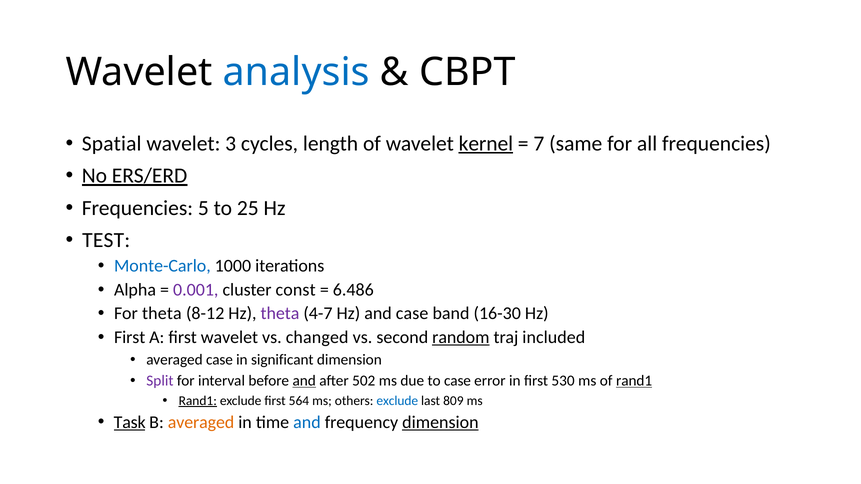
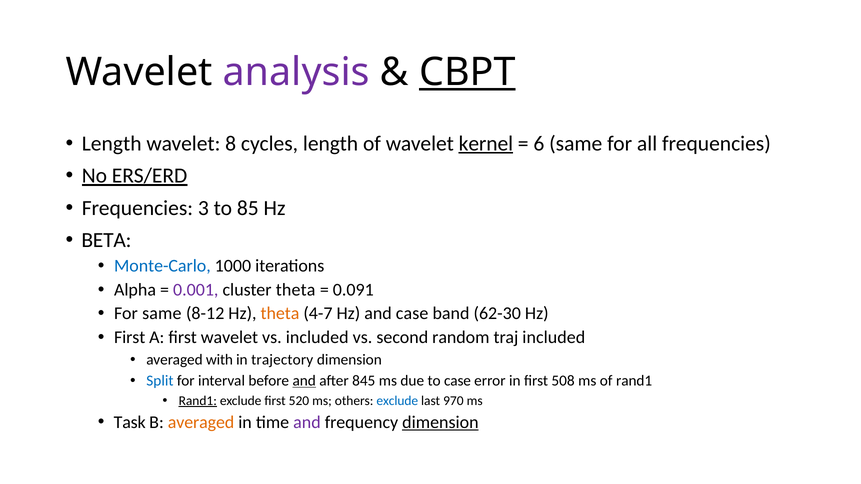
analysis colour: blue -> purple (296, 72)
CBPT underline: none -> present (467, 72)
Spatial: Spatial -> Length (112, 144)
3: 3 -> 8 (231, 144)
7: 7 -> 6 (539, 144)
5: 5 -> 3 (203, 208)
25: 25 -> 85 (248, 208)
TEST: TEST -> BETA (106, 240)
cluster const: const -> theta (296, 290)
6.486: 6.486 -> 0.091 (353, 290)
For theta: theta -> same (162, 314)
theta colour: purple -> orange (280, 314)
16-30: 16-30 -> 62-30 (497, 314)
vs changed: changed -> included (317, 338)
random underline: present -> none (461, 338)
averaged case: case -> with (219, 360)
significant: significant -> trajectory (282, 360)
Split colour: purple -> blue (160, 381)
502: 502 -> 845 (364, 381)
530: 530 -> 508 (563, 381)
rand1 underline: present -> none (634, 381)
564: 564 -> 520 (299, 401)
809: 809 -> 970 (453, 401)
Task underline: present -> none (130, 422)
and colour: blue -> purple (307, 422)
